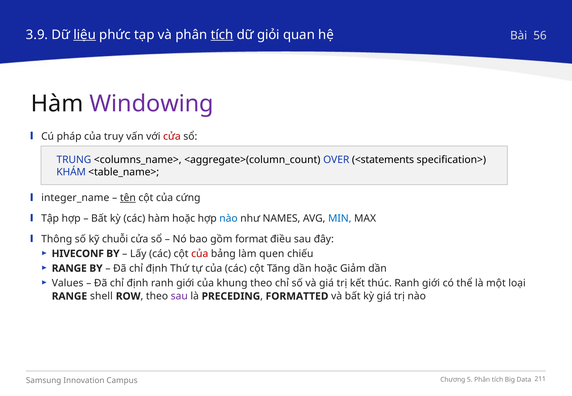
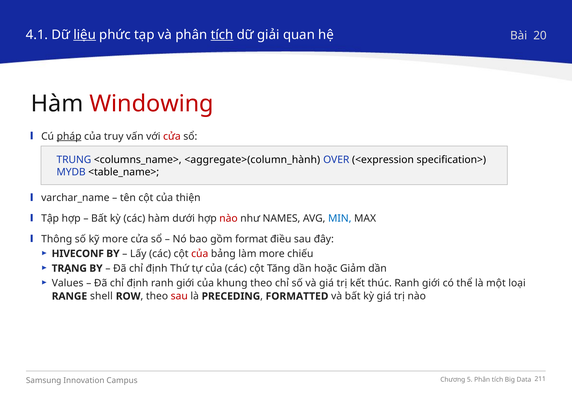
3.9: 3.9 -> 4.1 (37, 35)
giỏi: giỏi -> giải (268, 35)
56: 56 -> 20 (540, 36)
Windowing colour: purple -> red (152, 104)
pháp underline: none -> present (69, 136)
<aggregate>(column_count: <aggregate>(column_count -> <aggregate>(column_hành (252, 160)
<statements: <statements -> <expression (383, 160)
KHÁM: KHÁM -> MYDB (71, 172)
integer_name: integer_name -> varchar_name (75, 198)
tên underline: present -> none (128, 198)
cứng: cứng -> thiện (188, 198)
hàm hoặc: hoặc -> dưới (184, 218)
nào colour: blue -> red (228, 218)
kỹ chuỗi: chuỗi -> more (115, 239)
làm quen: quen -> more (272, 254)
RANGE: RANGE -> TRẠNG (69, 268)
sau colour: purple -> red (179, 296)
